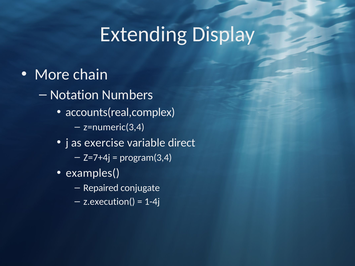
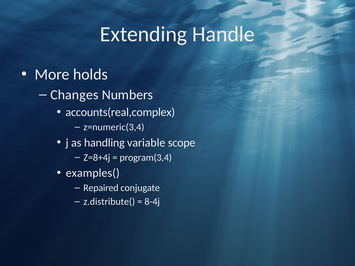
Display: Display -> Handle (223, 34)
chain: chain -> holds (90, 74)
Notation: Notation -> Changes (74, 95)
exercise: exercise -> handling (104, 143)
direct: direct -> scope (182, 143)
Z=7+4j: Z=7+4j -> Z=8+4j (97, 158)
z.execution(: z.execution( -> z.distribute( (109, 202)
1-4j: 1-4j -> 8-4j (152, 202)
